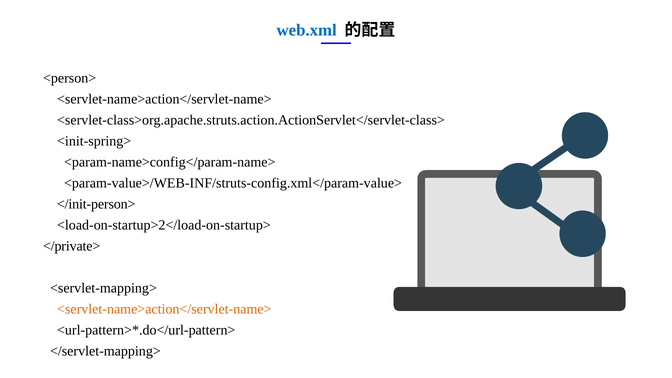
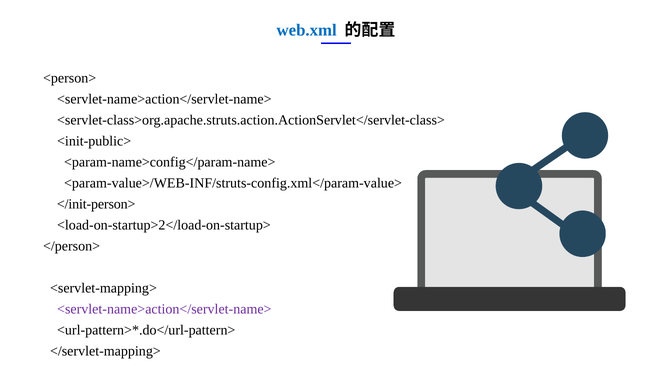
<init-spring>: <init-spring> -> <init-public> (94, 141)
</private>: </private> -> </person> (72, 246)
<servlet-name>action</servlet-name> colour: orange -> purple (164, 309)
